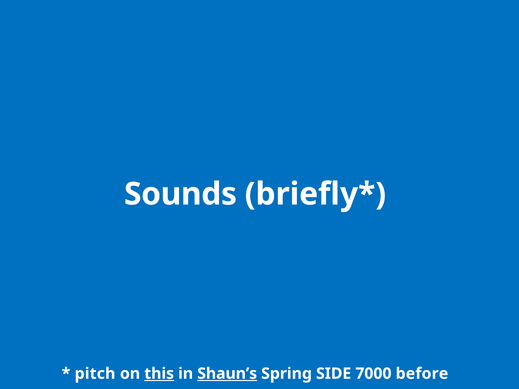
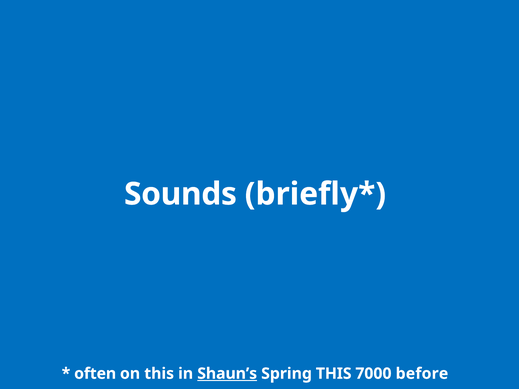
pitch: pitch -> often (95, 374)
this underline: present -> none (159, 374)
Spring SIDE: SIDE -> THIS (334, 374)
